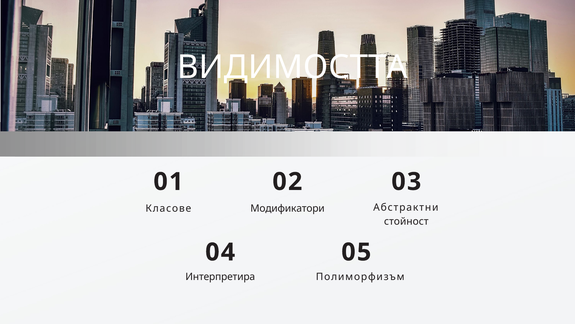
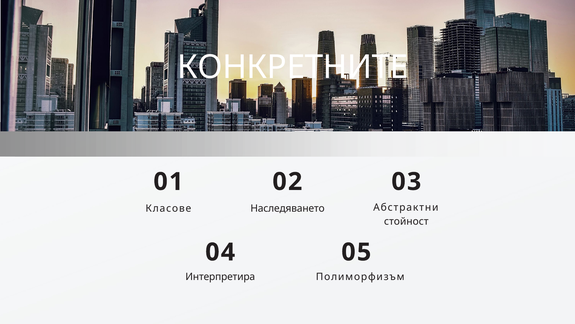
ВИДИМОСТТА: ВИДИМОСТТА -> КОНКРЕТНИТЕ (293, 67)
Модификатори: Модификатори -> Наследяването (288, 208)
